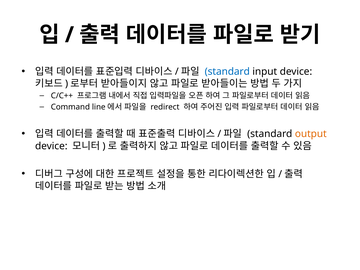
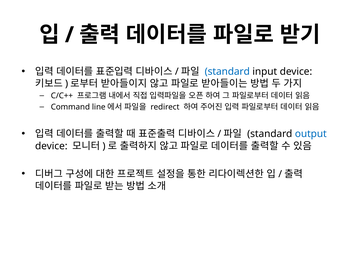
output colour: orange -> blue (311, 134)
